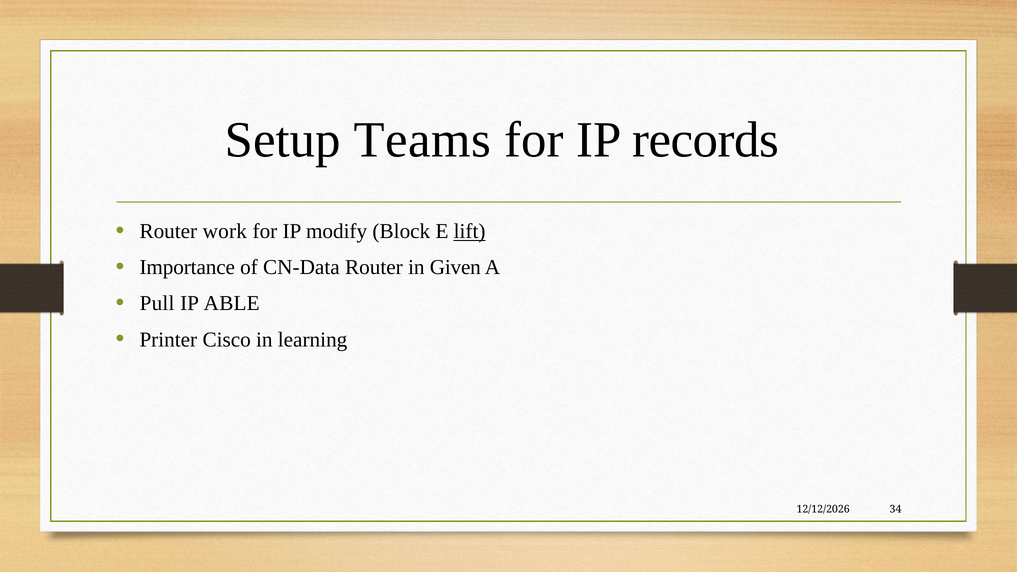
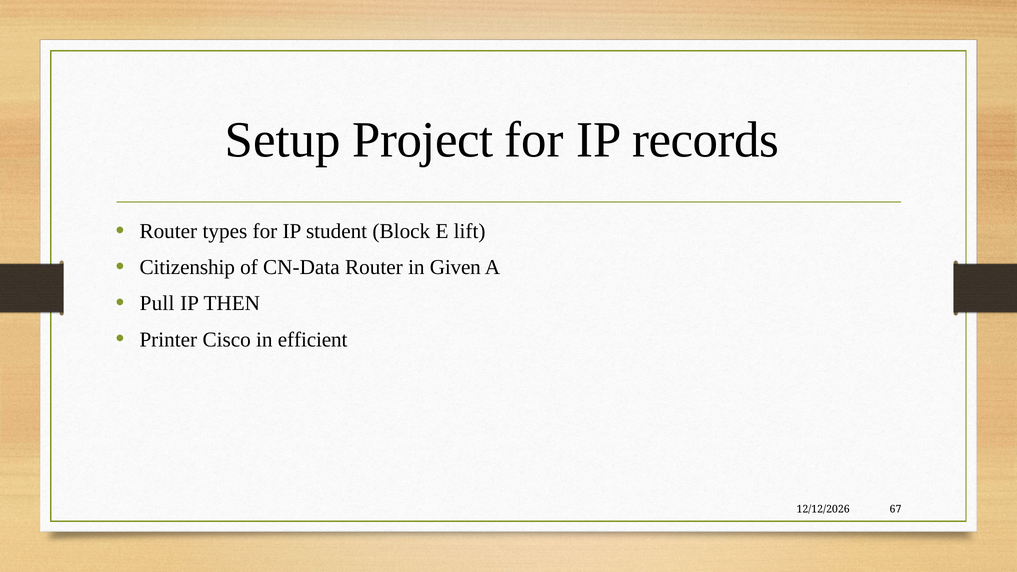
Teams: Teams -> Project (423, 140)
work: work -> types (225, 231)
modify: modify -> student (337, 231)
lift underline: present -> none (470, 231)
Importance: Importance -> Citizenship (187, 267)
ABLE: ABLE -> THEN (232, 303)
learning: learning -> efficient (313, 340)
34: 34 -> 67 (896, 509)
